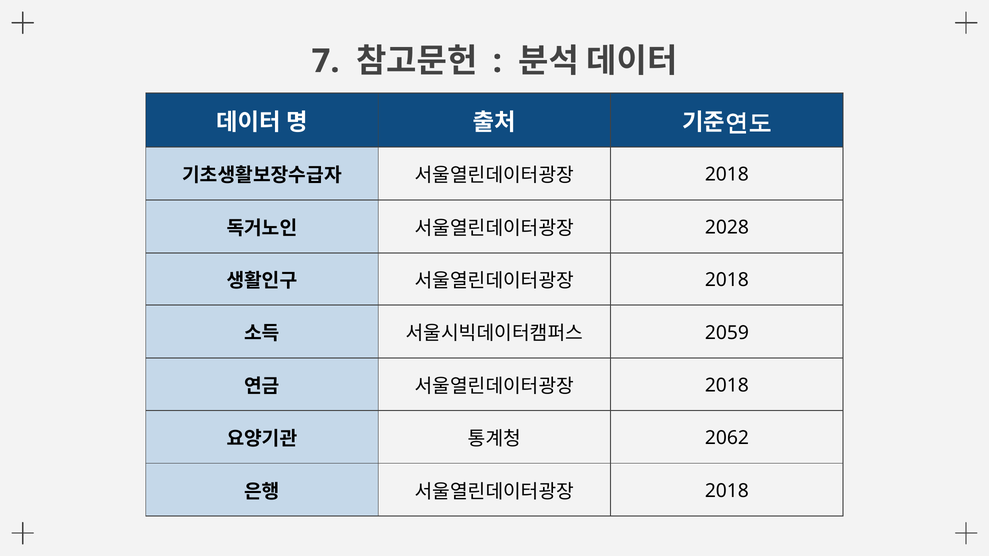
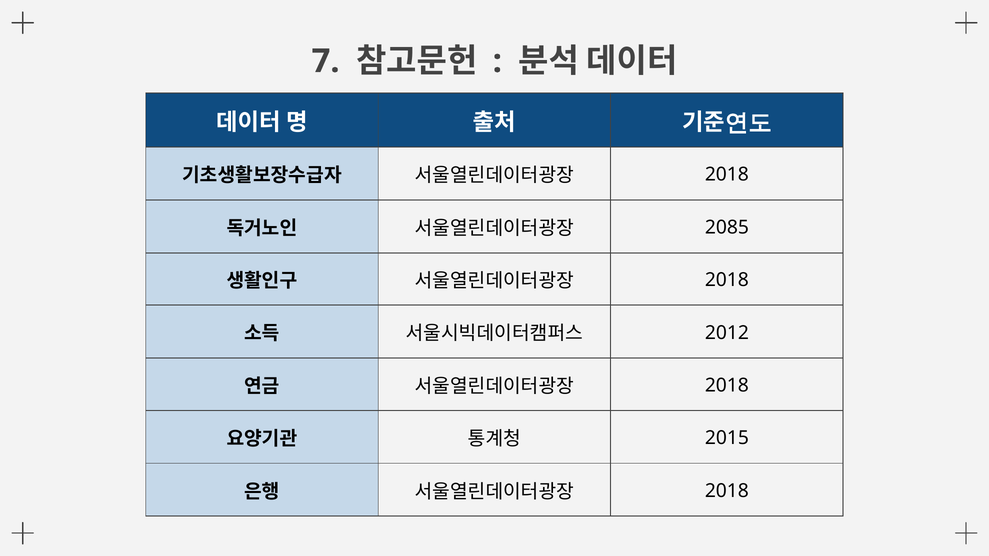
2028: 2028 -> 2085 (727, 228)
2059: 2059 -> 2012 (727, 333)
2062: 2062 -> 2015 (727, 438)
